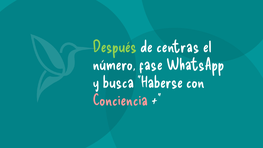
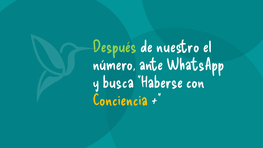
centras: centras -> nuestro (178, 47)
fase: fase -> ante (151, 65)
Conciencia colour: pink -> yellow (120, 100)
